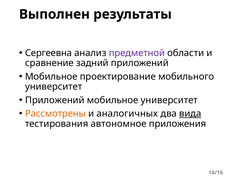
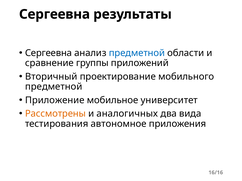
Выполнен: Выполнен -> Сергеевна (54, 14)
предметной colour: purple -> blue (137, 53)
задний: задний -> группы (92, 63)
Мобильное: Мобильное -> Вторичный (51, 77)
университет: университет -> предметной (54, 87)
Приложений: Приложений -> Приложение (55, 100)
вида underline: present -> none (190, 114)
